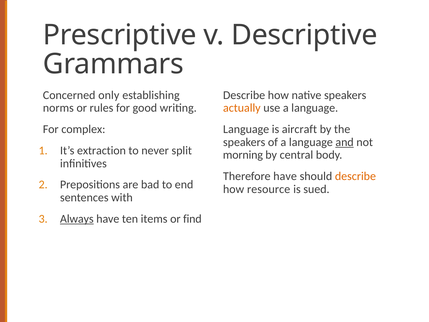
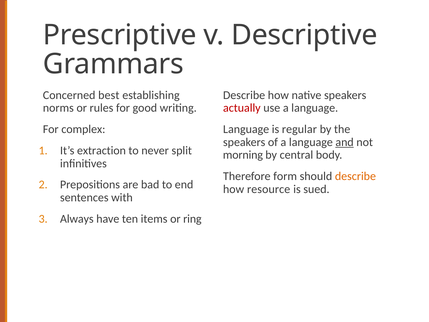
only: only -> best (109, 95)
actually colour: orange -> red (242, 108)
aircraft: aircraft -> regular (299, 129)
Therefore have: have -> form (285, 176)
Always underline: present -> none (77, 219)
find: find -> ring (192, 219)
